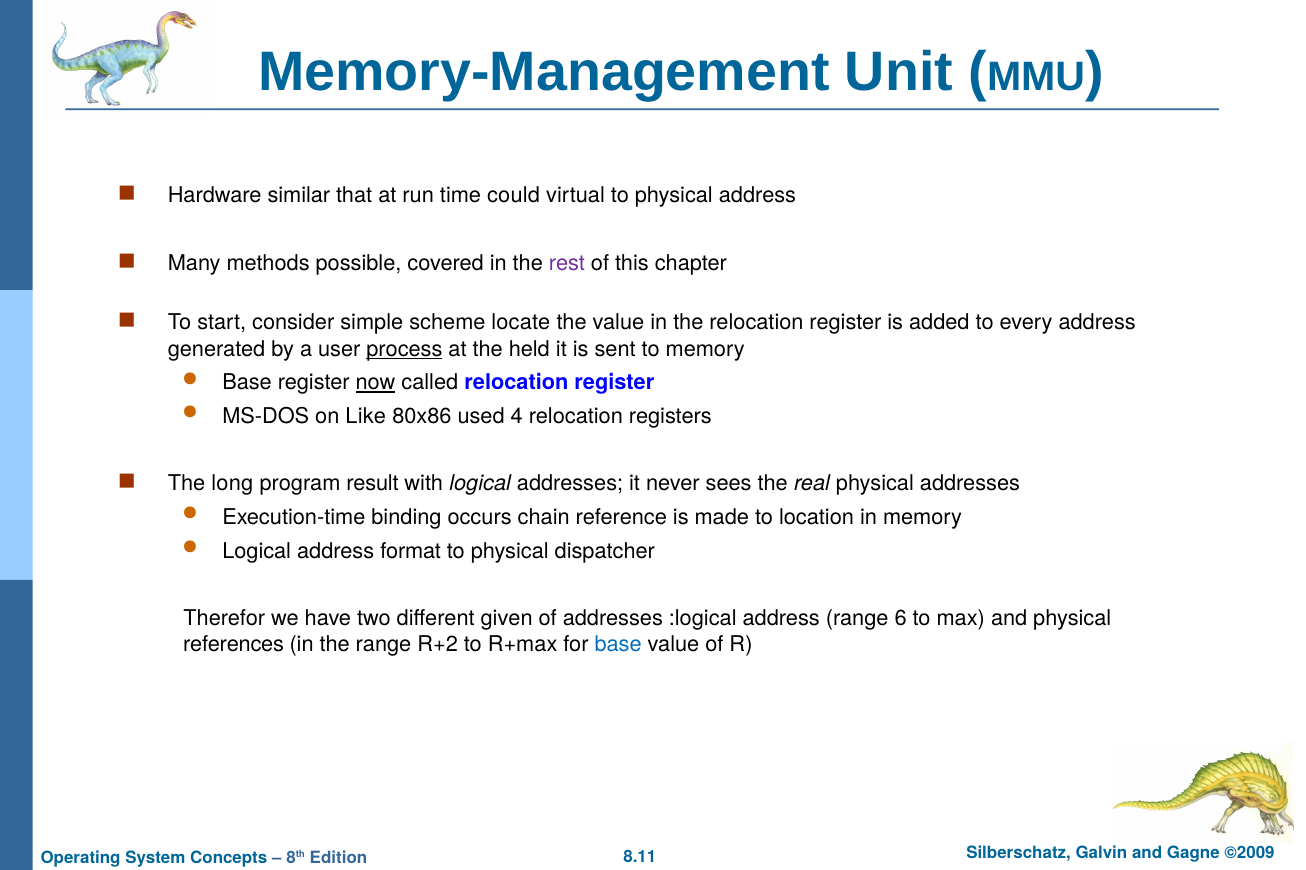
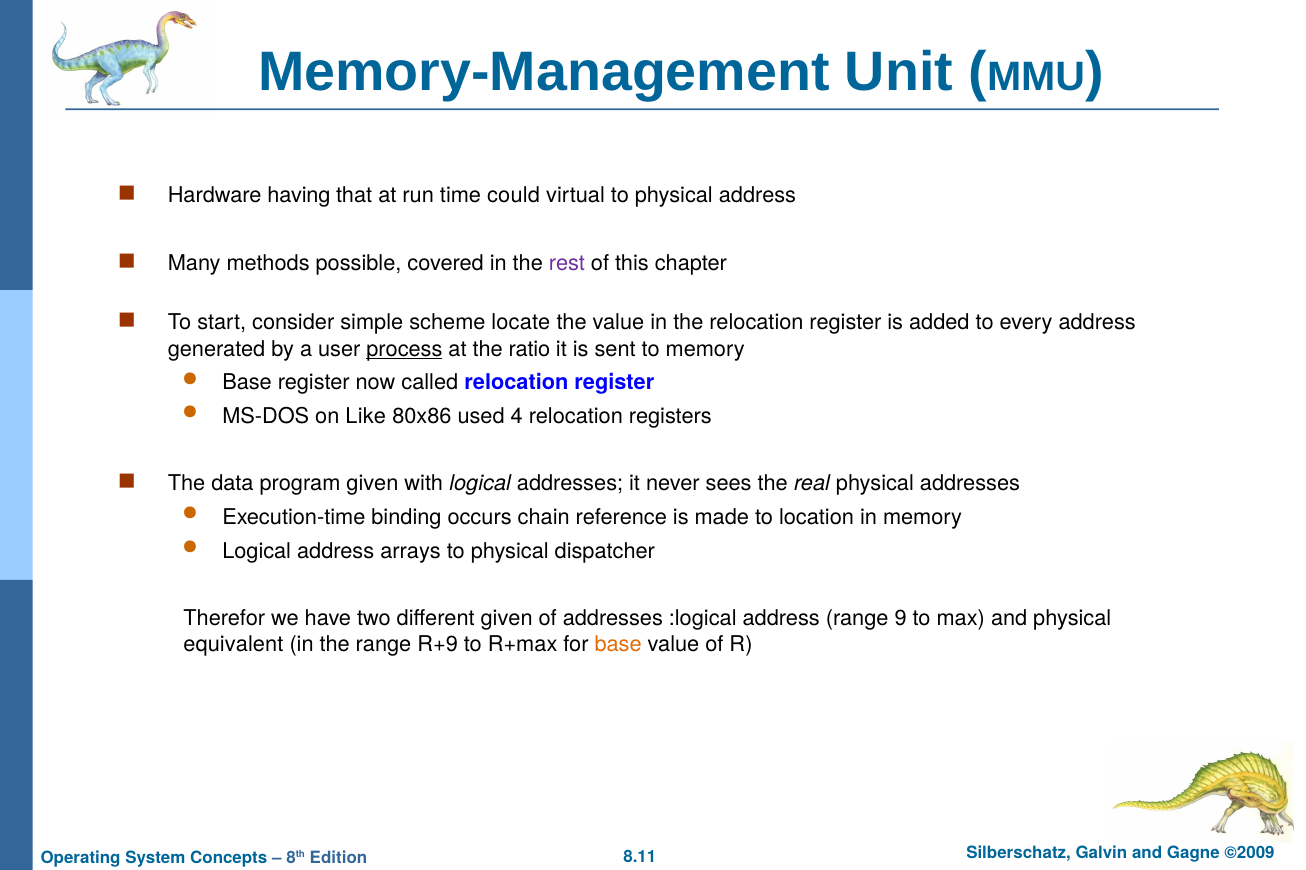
similar: similar -> having (299, 196)
held: held -> ratio (529, 349)
now underline: present -> none (376, 383)
long: long -> data (232, 484)
program result: result -> given (372, 484)
format: format -> arrays (411, 551)
6: 6 -> 9 (901, 619)
references: references -> equivalent (233, 645)
R+2: R+2 -> R+9 (438, 645)
base colour: blue -> orange (618, 645)
